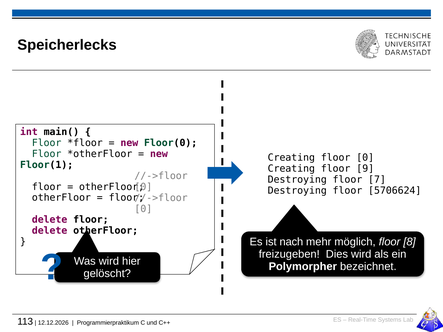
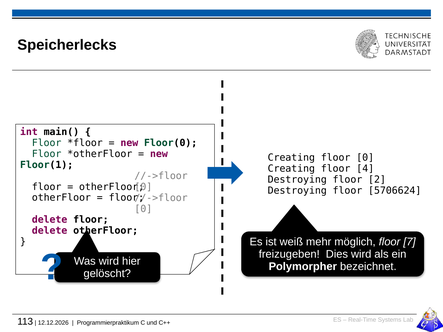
9: 9 -> 4 (365, 169)
7: 7 -> 2 (377, 180)
nach: nach -> weiß (291, 242)
8: 8 -> 7 (410, 242)
